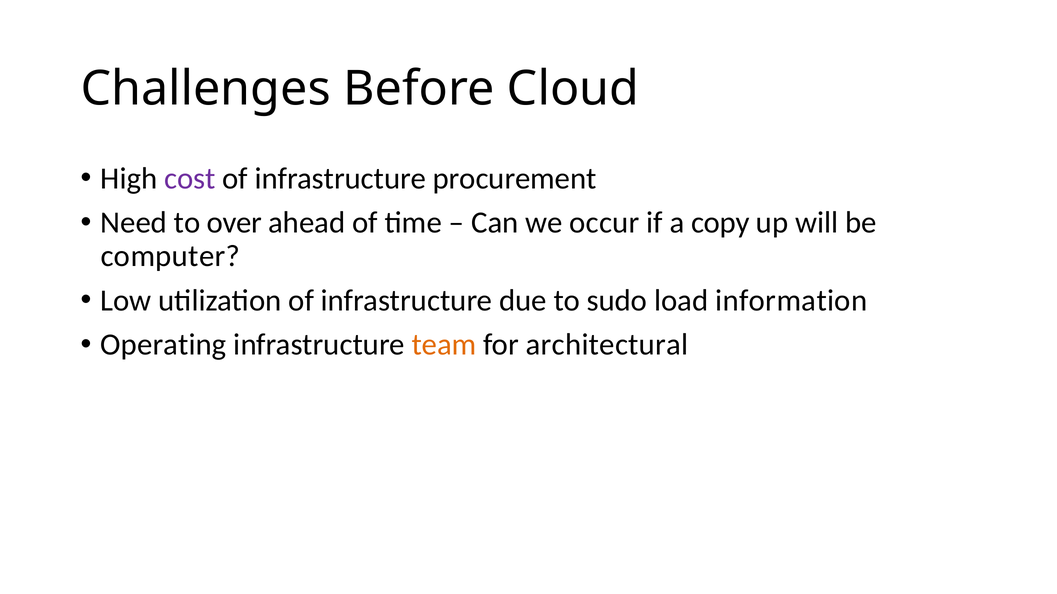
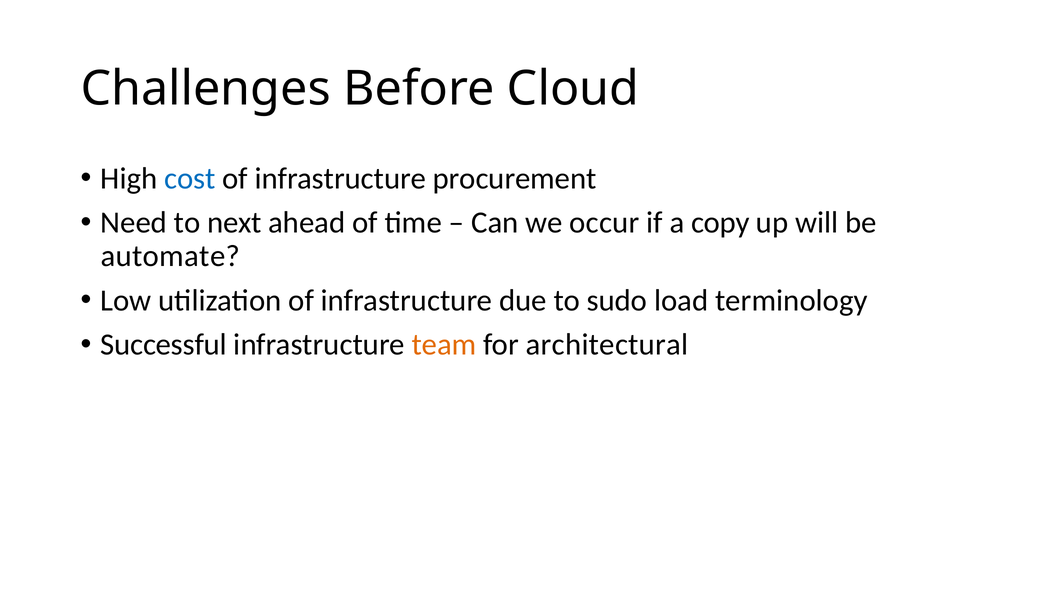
cost colour: purple -> blue (190, 179)
over: over -> next (234, 223)
computer: computer -> automate (170, 256)
information: information -> terminology (791, 301)
Operating: Operating -> Successful (164, 345)
